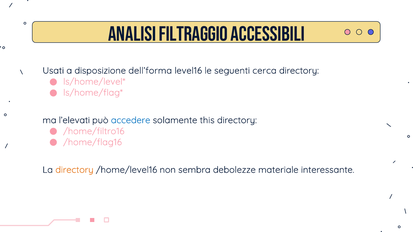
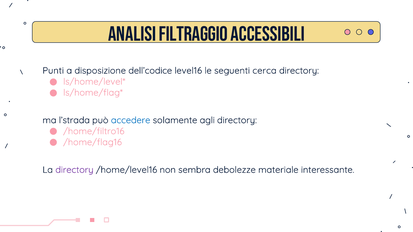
Usati: Usati -> Punti (53, 71)
dell’forma: dell’forma -> dell’codice (150, 71)
l’elevati: l’elevati -> l’strada (74, 120)
this: this -> agli (207, 120)
directory colour: orange -> purple (74, 170)
